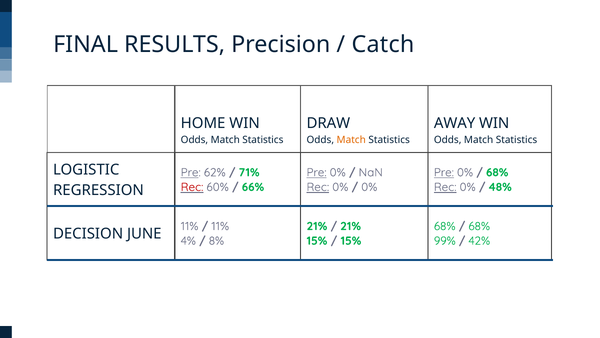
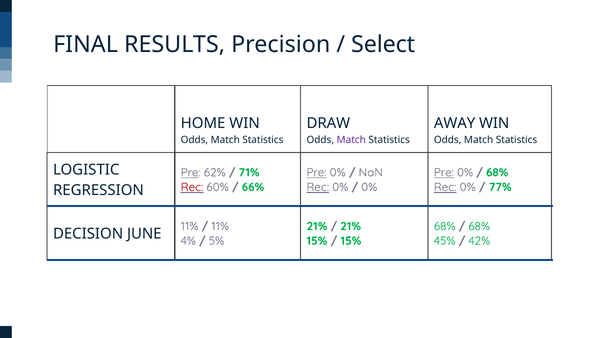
Catch: Catch -> Select (383, 44)
Match colour: orange -> purple (351, 140)
48%: 48% -> 77% (500, 187)
8%: 8% -> 5% (216, 241)
99%: 99% -> 45% (445, 241)
